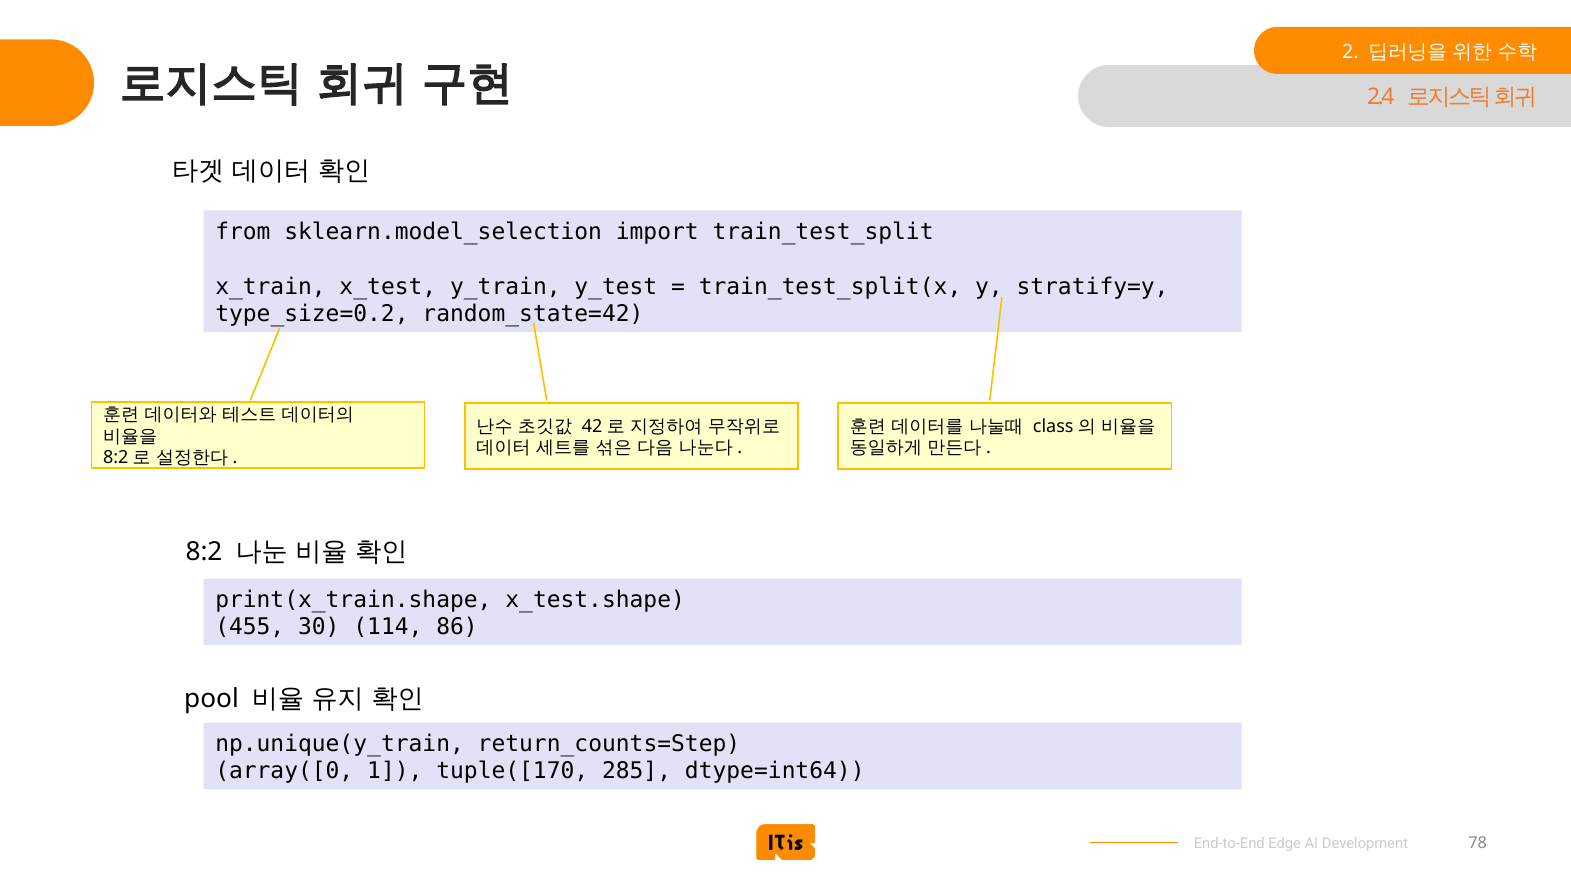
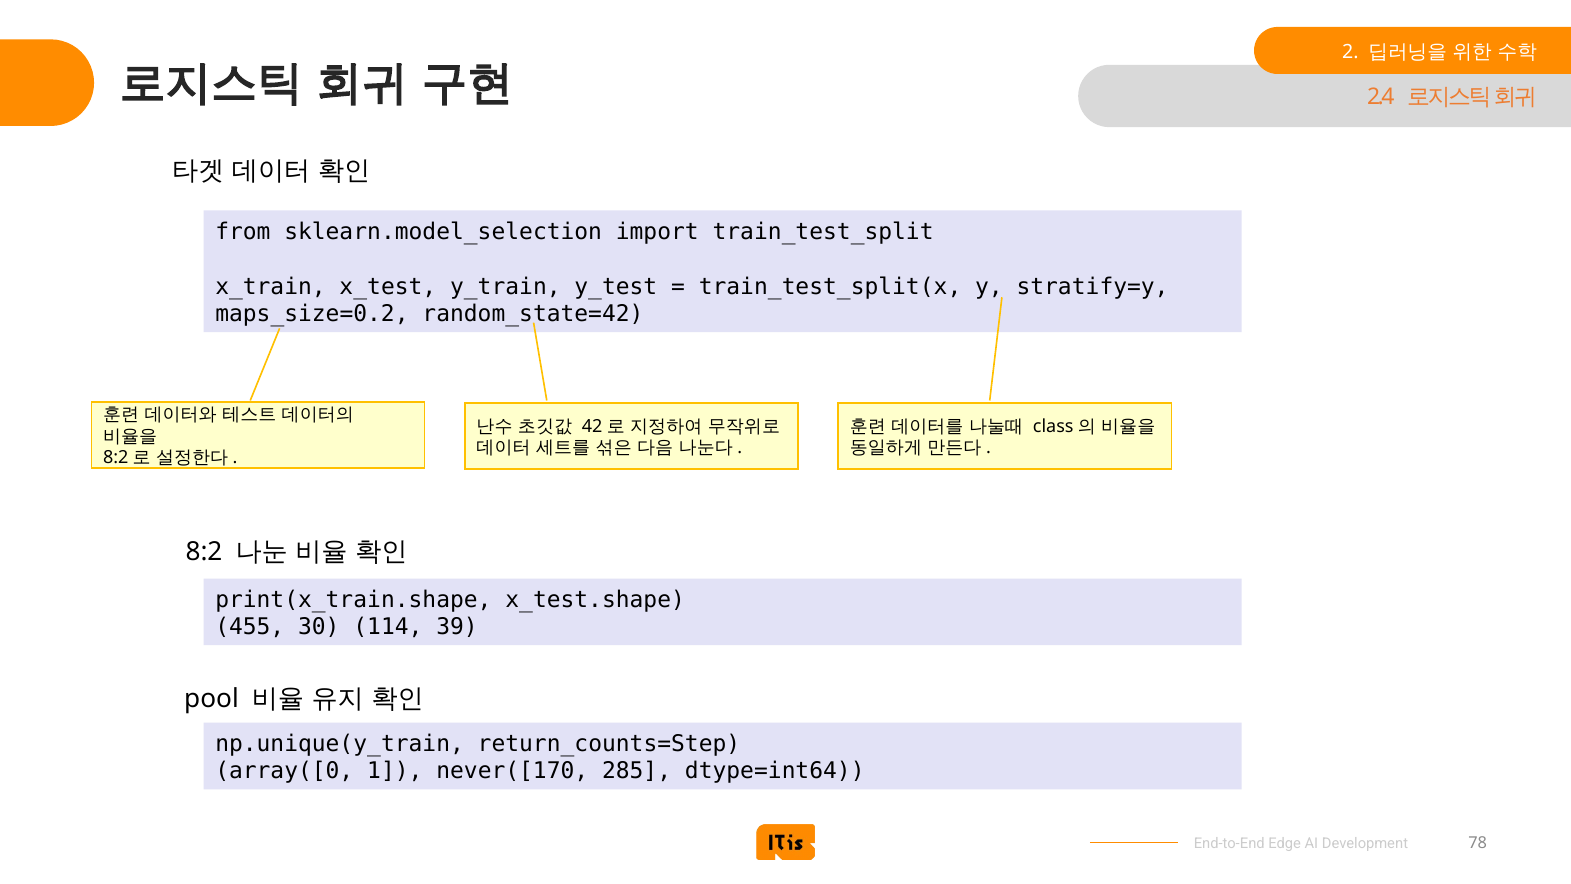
type_size=0.2: type_size=0.2 -> maps_size=0.2 (312, 314)
86: 86 -> 39 (457, 627)
tuple([170: tuple([170 -> never([170 (512, 771)
